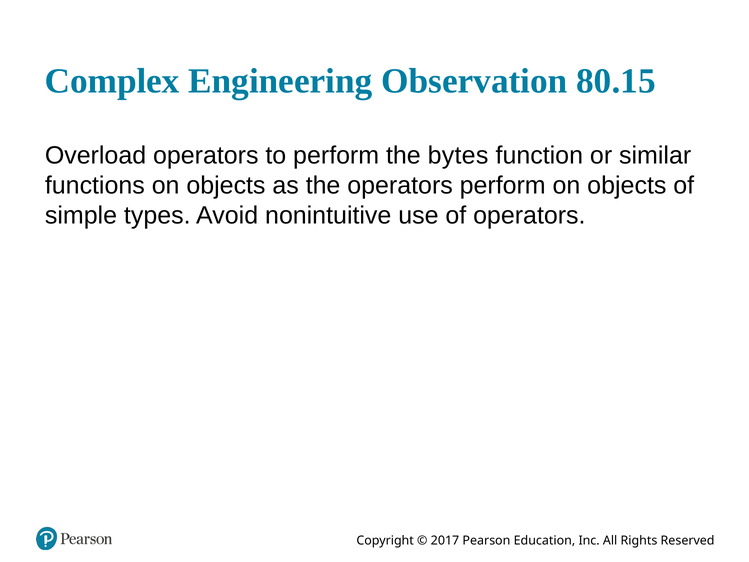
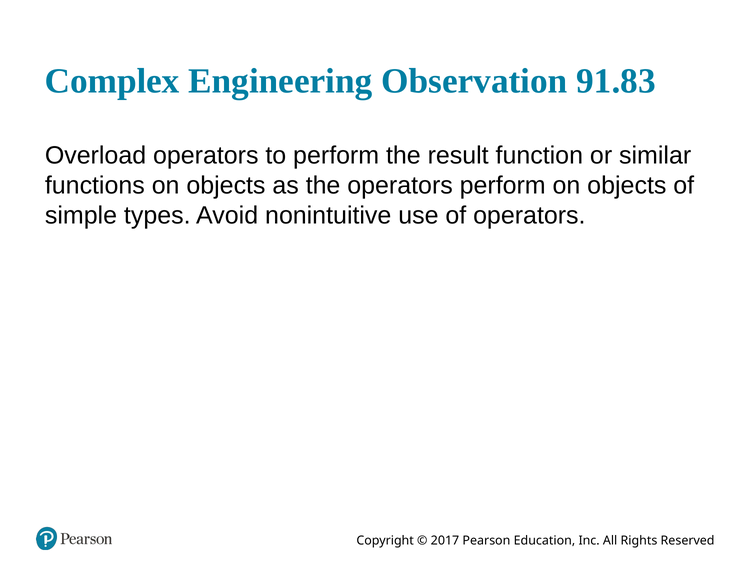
80.15: 80.15 -> 91.83 (616, 81)
bytes: bytes -> result (458, 155)
